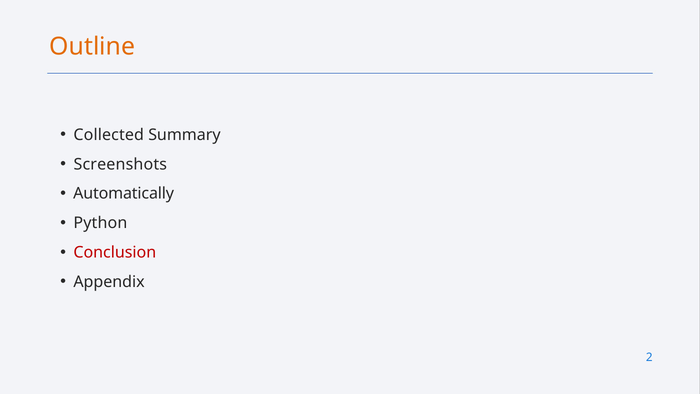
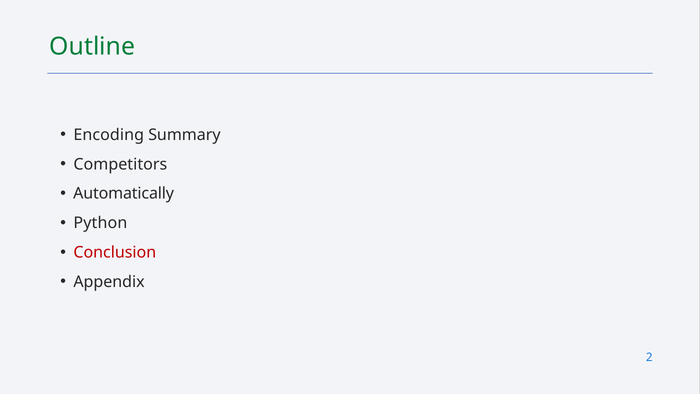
Outline colour: orange -> green (92, 47)
Collected: Collected -> Encoding (109, 135)
Screenshots: Screenshots -> Competitors (120, 164)
